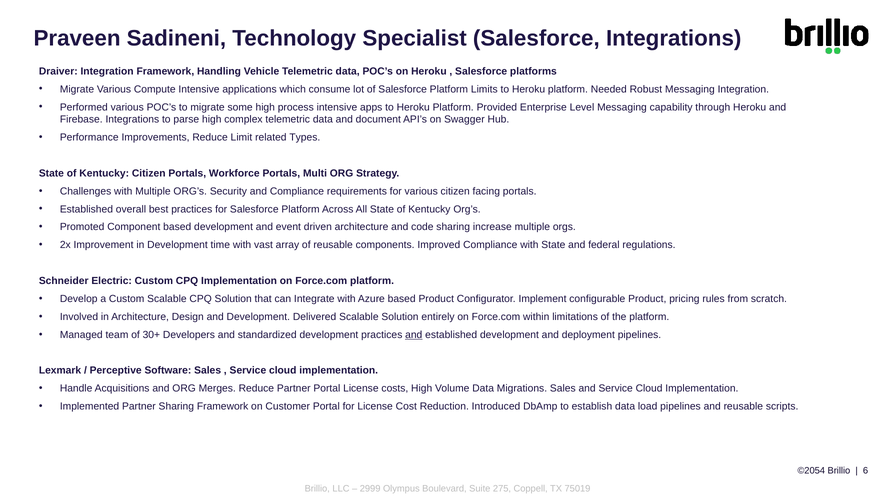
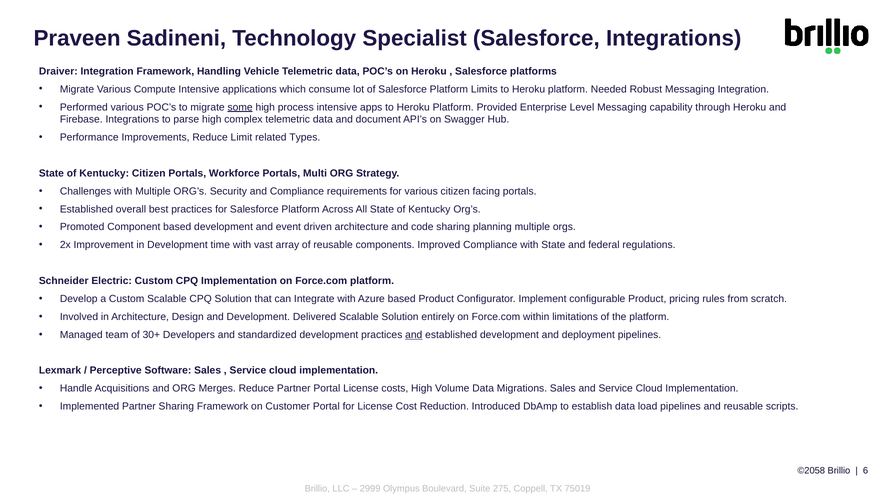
some underline: none -> present (240, 107)
increase: increase -> planning (492, 227)
©2054: ©2054 -> ©2058 (811, 470)
